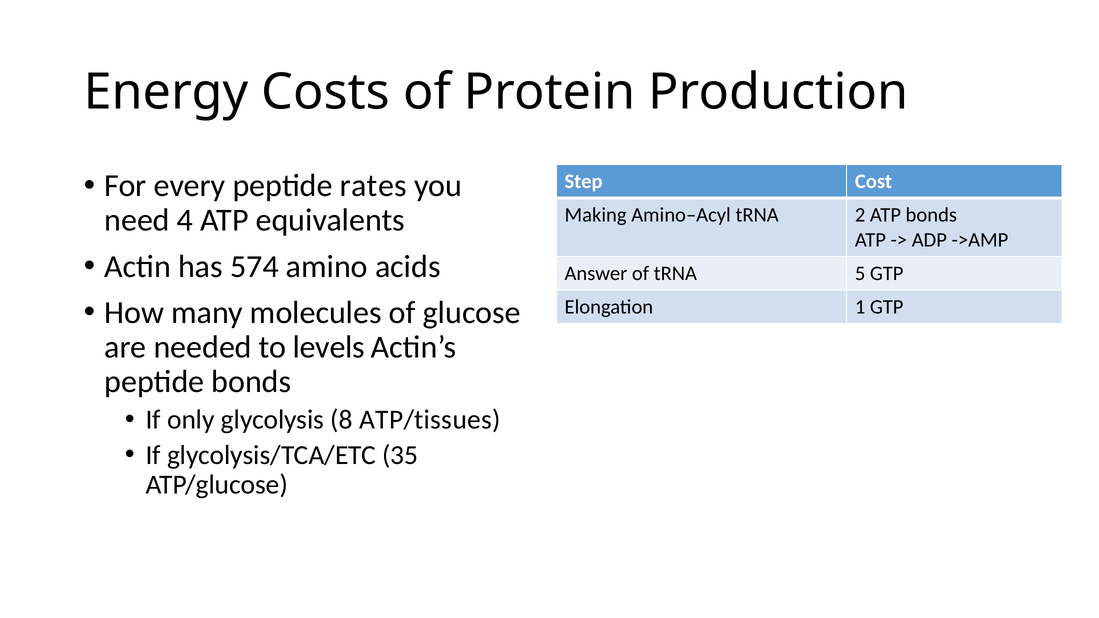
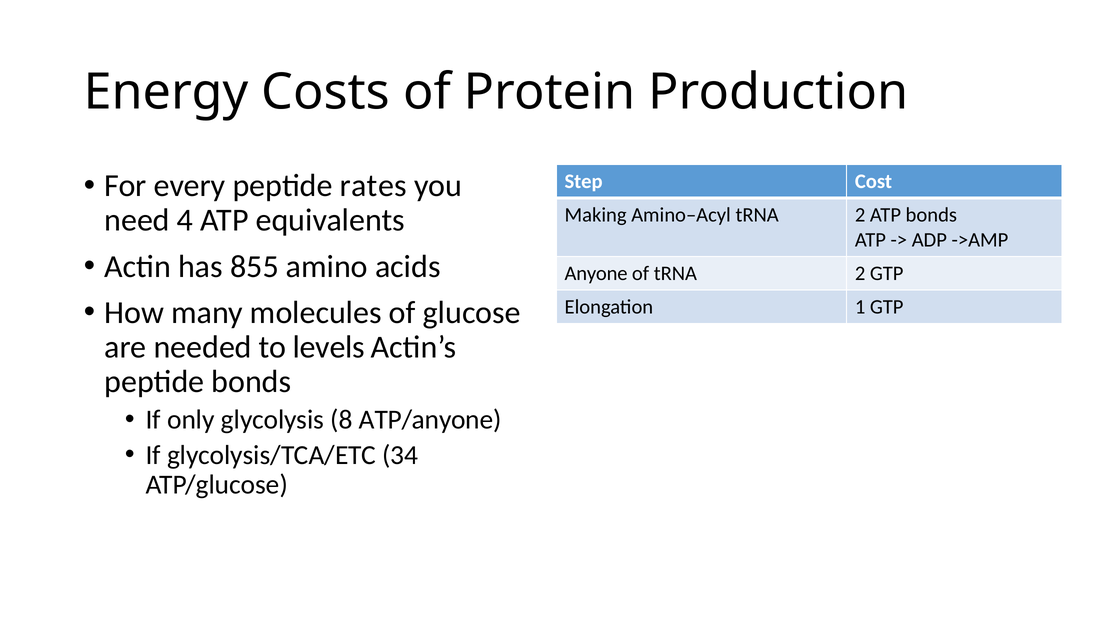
574: 574 -> 855 (254, 267)
Answer: Answer -> Anyone (596, 274)
of tRNA 5: 5 -> 2 (860, 274)
ATP/tissues: ATP/tissues -> ATP/anyone (430, 420)
35: 35 -> 34 (400, 455)
